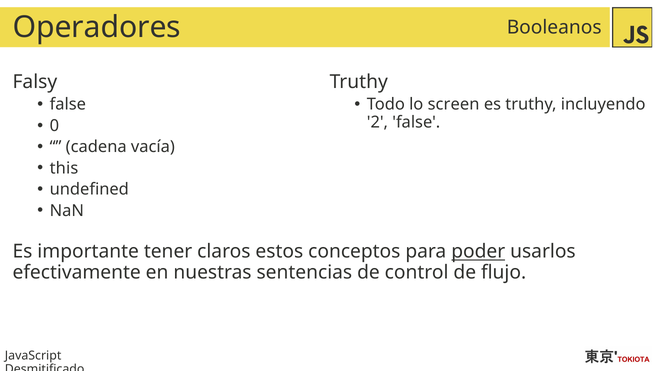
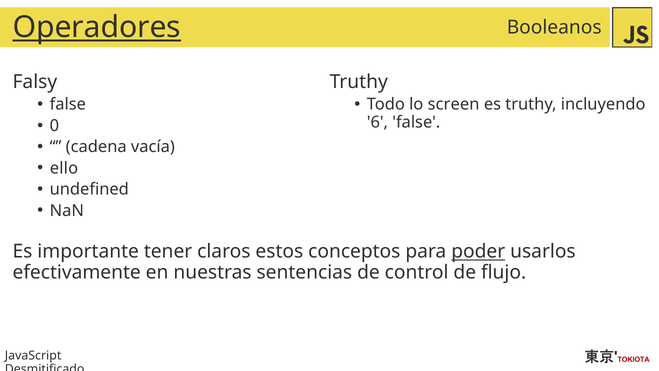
Operadores underline: none -> present (97, 27)
2: 2 -> 6 (377, 122)
this: this -> ello (64, 168)
